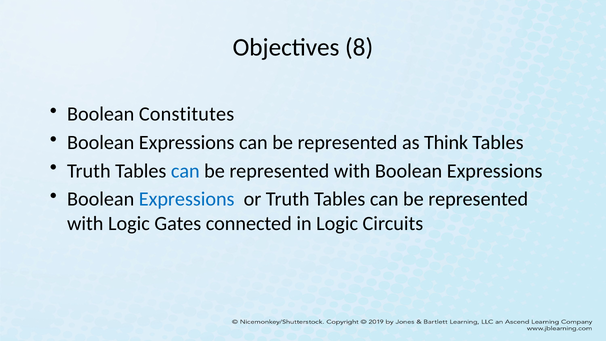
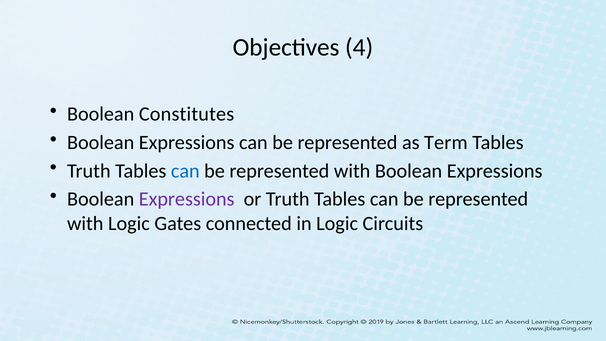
8: 8 -> 4 (359, 47)
Think: Think -> Term (446, 143)
Expressions colour: blue -> purple (187, 199)
